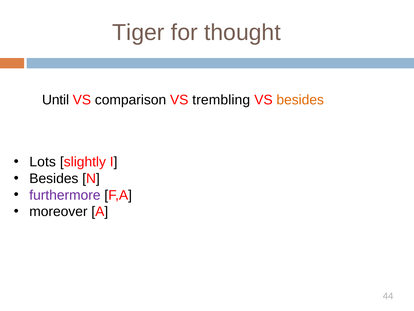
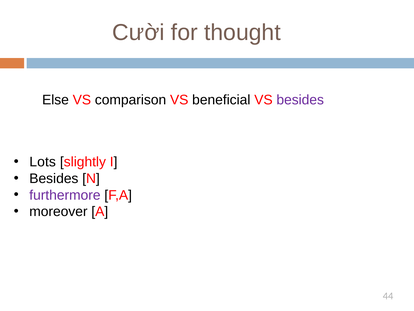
Tiger: Tiger -> Cười (138, 33)
Until: Until -> Else (55, 100)
trembling: trembling -> beneficial (221, 100)
besides colour: orange -> purple (300, 100)
